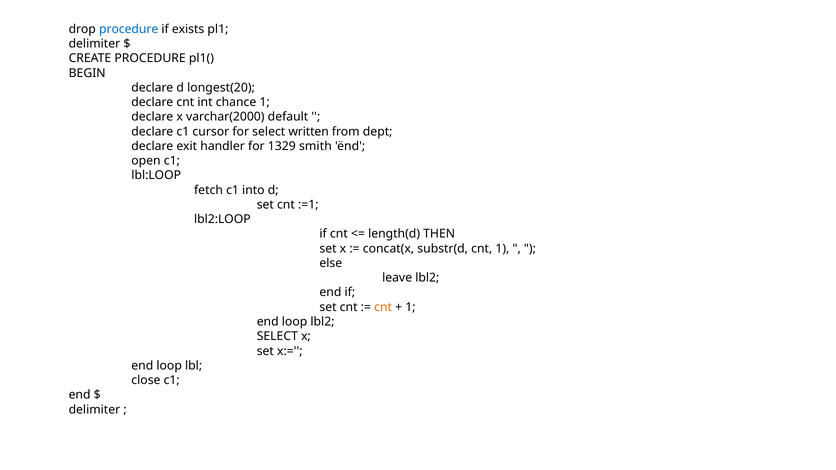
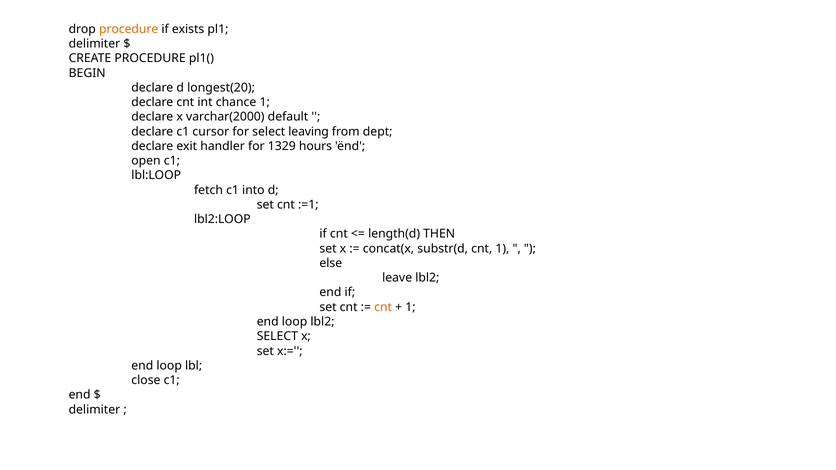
procedure colour: blue -> orange (129, 29)
written: written -> leaving (309, 132)
smith: smith -> hours (316, 146)
